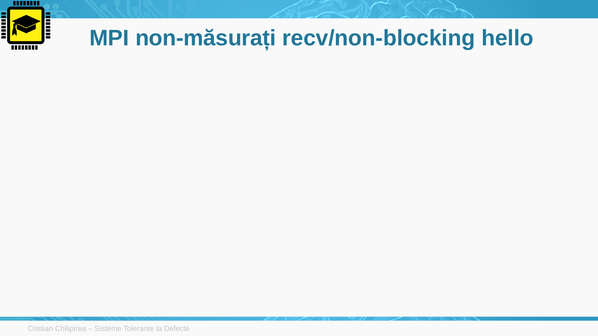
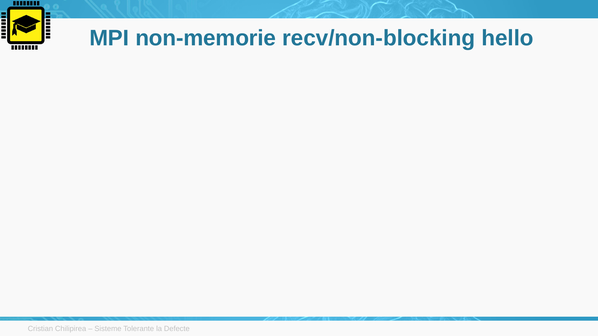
non-măsurați: non-măsurați -> non-memorie (206, 38)
